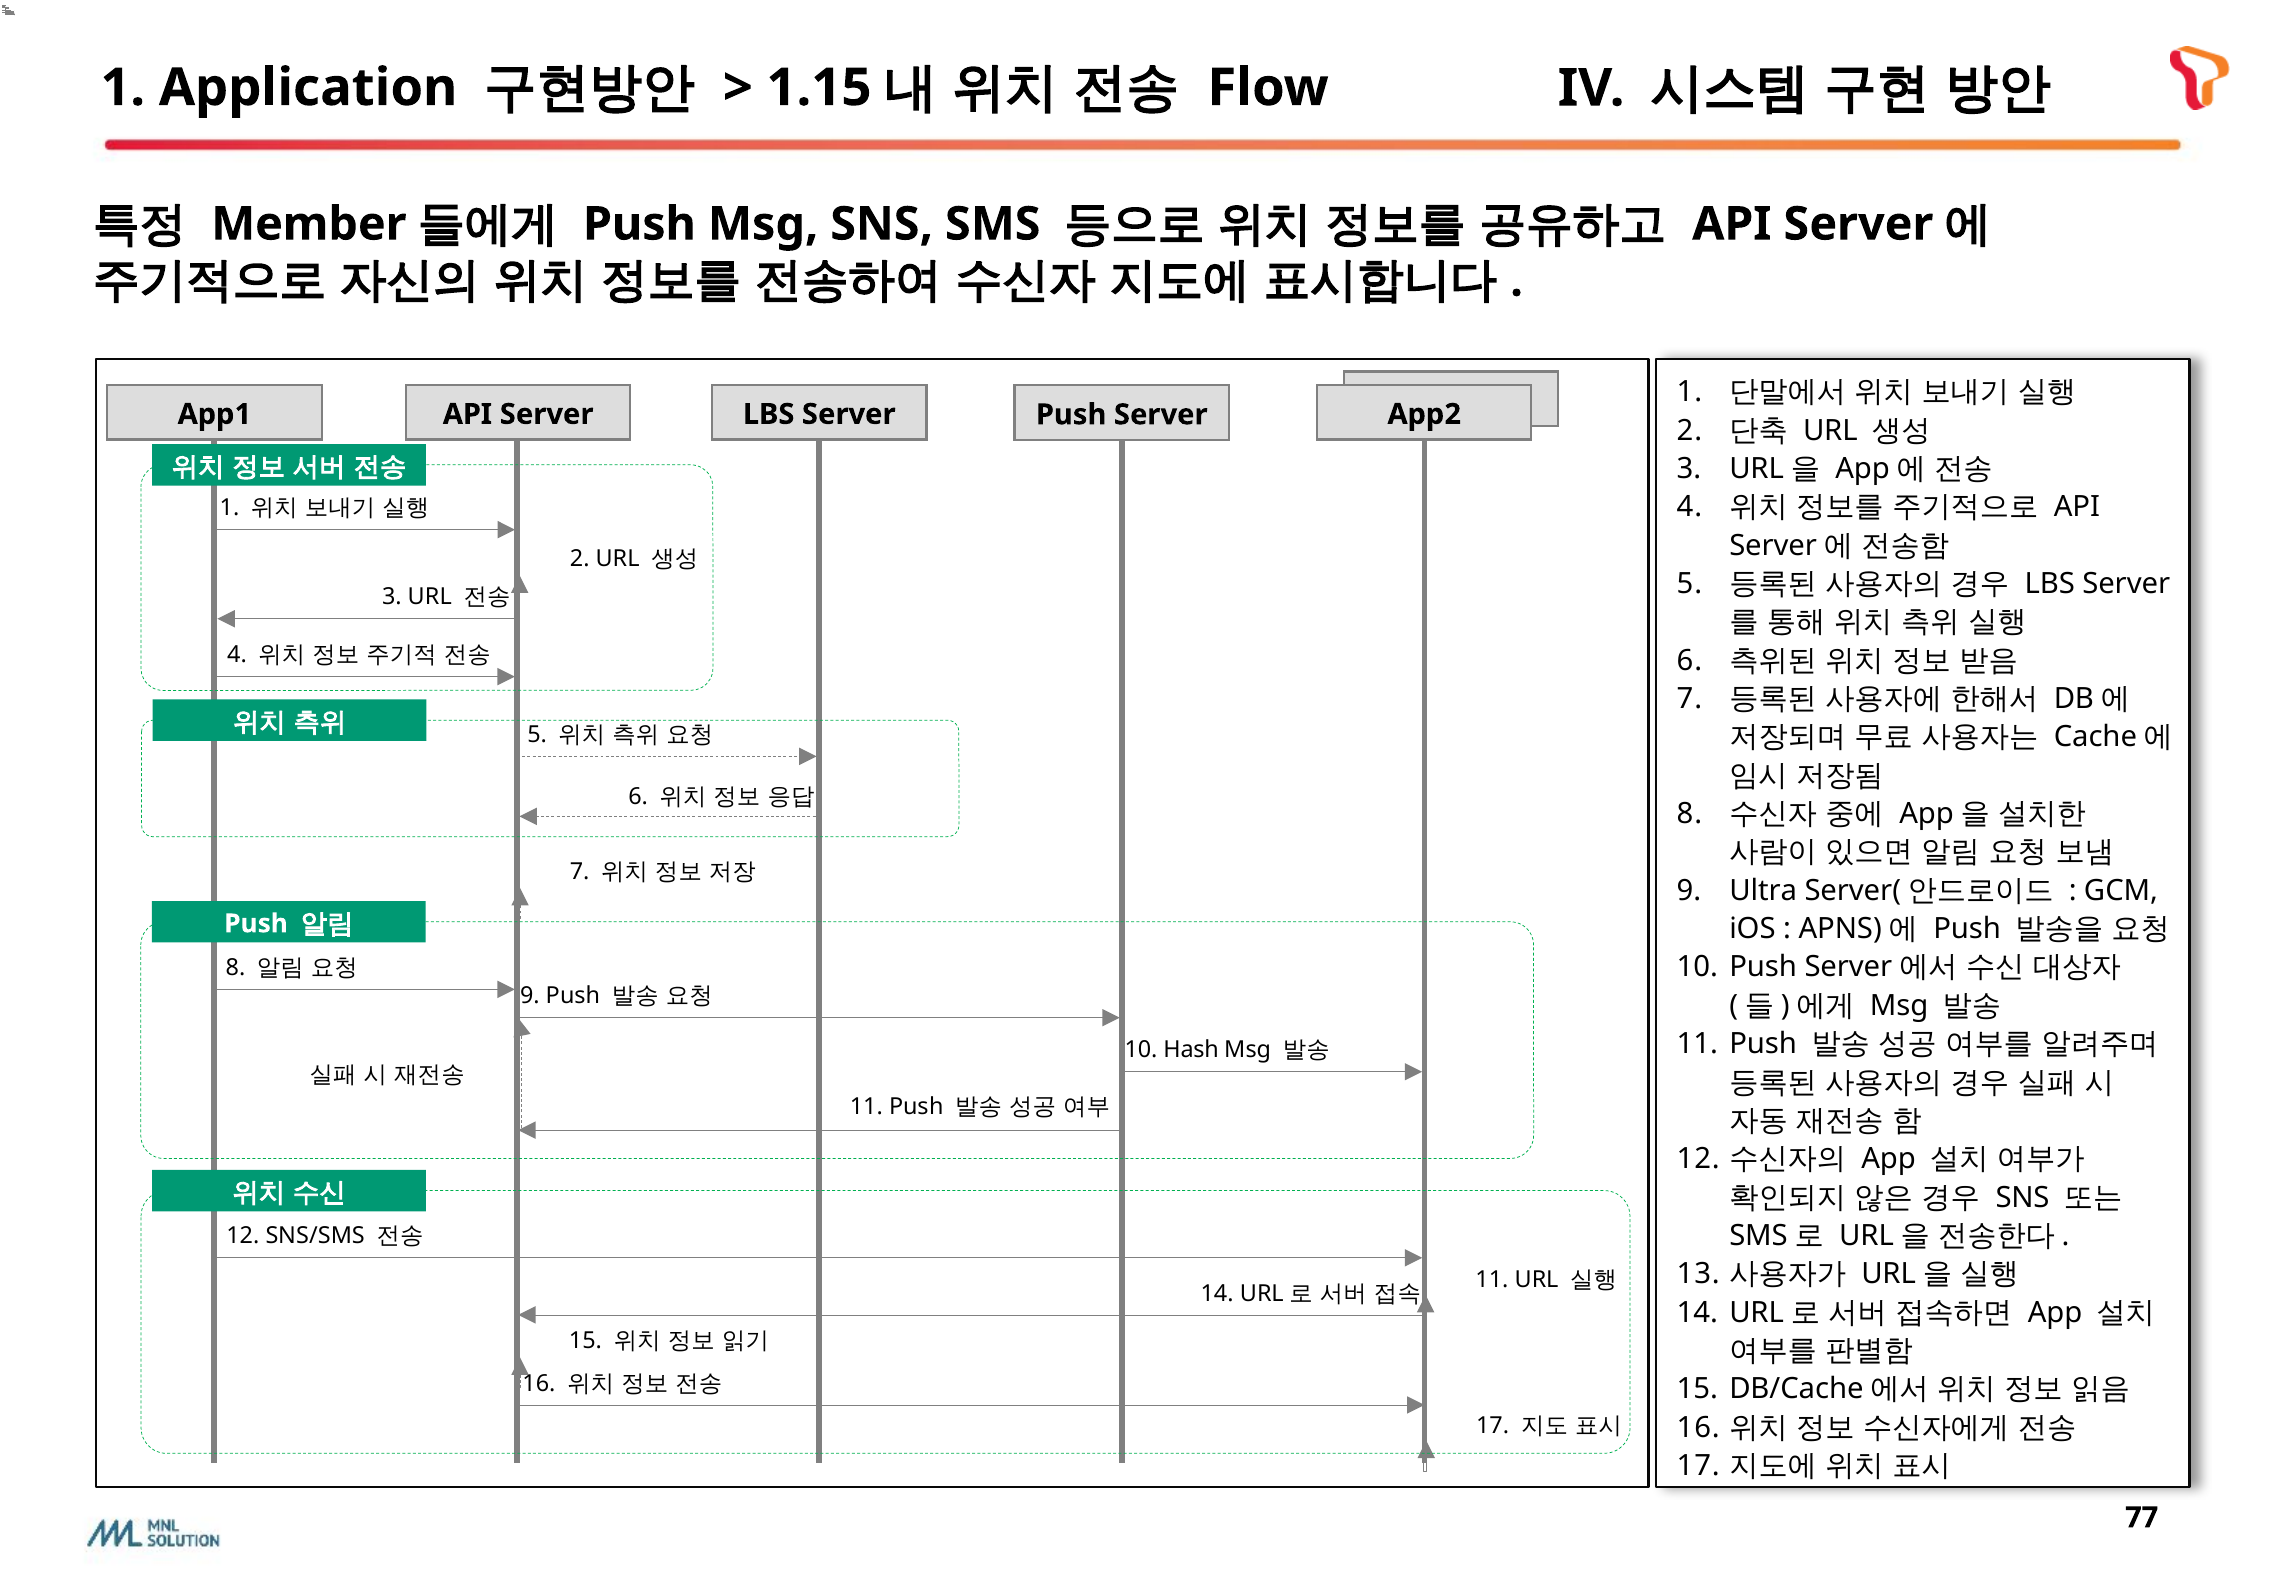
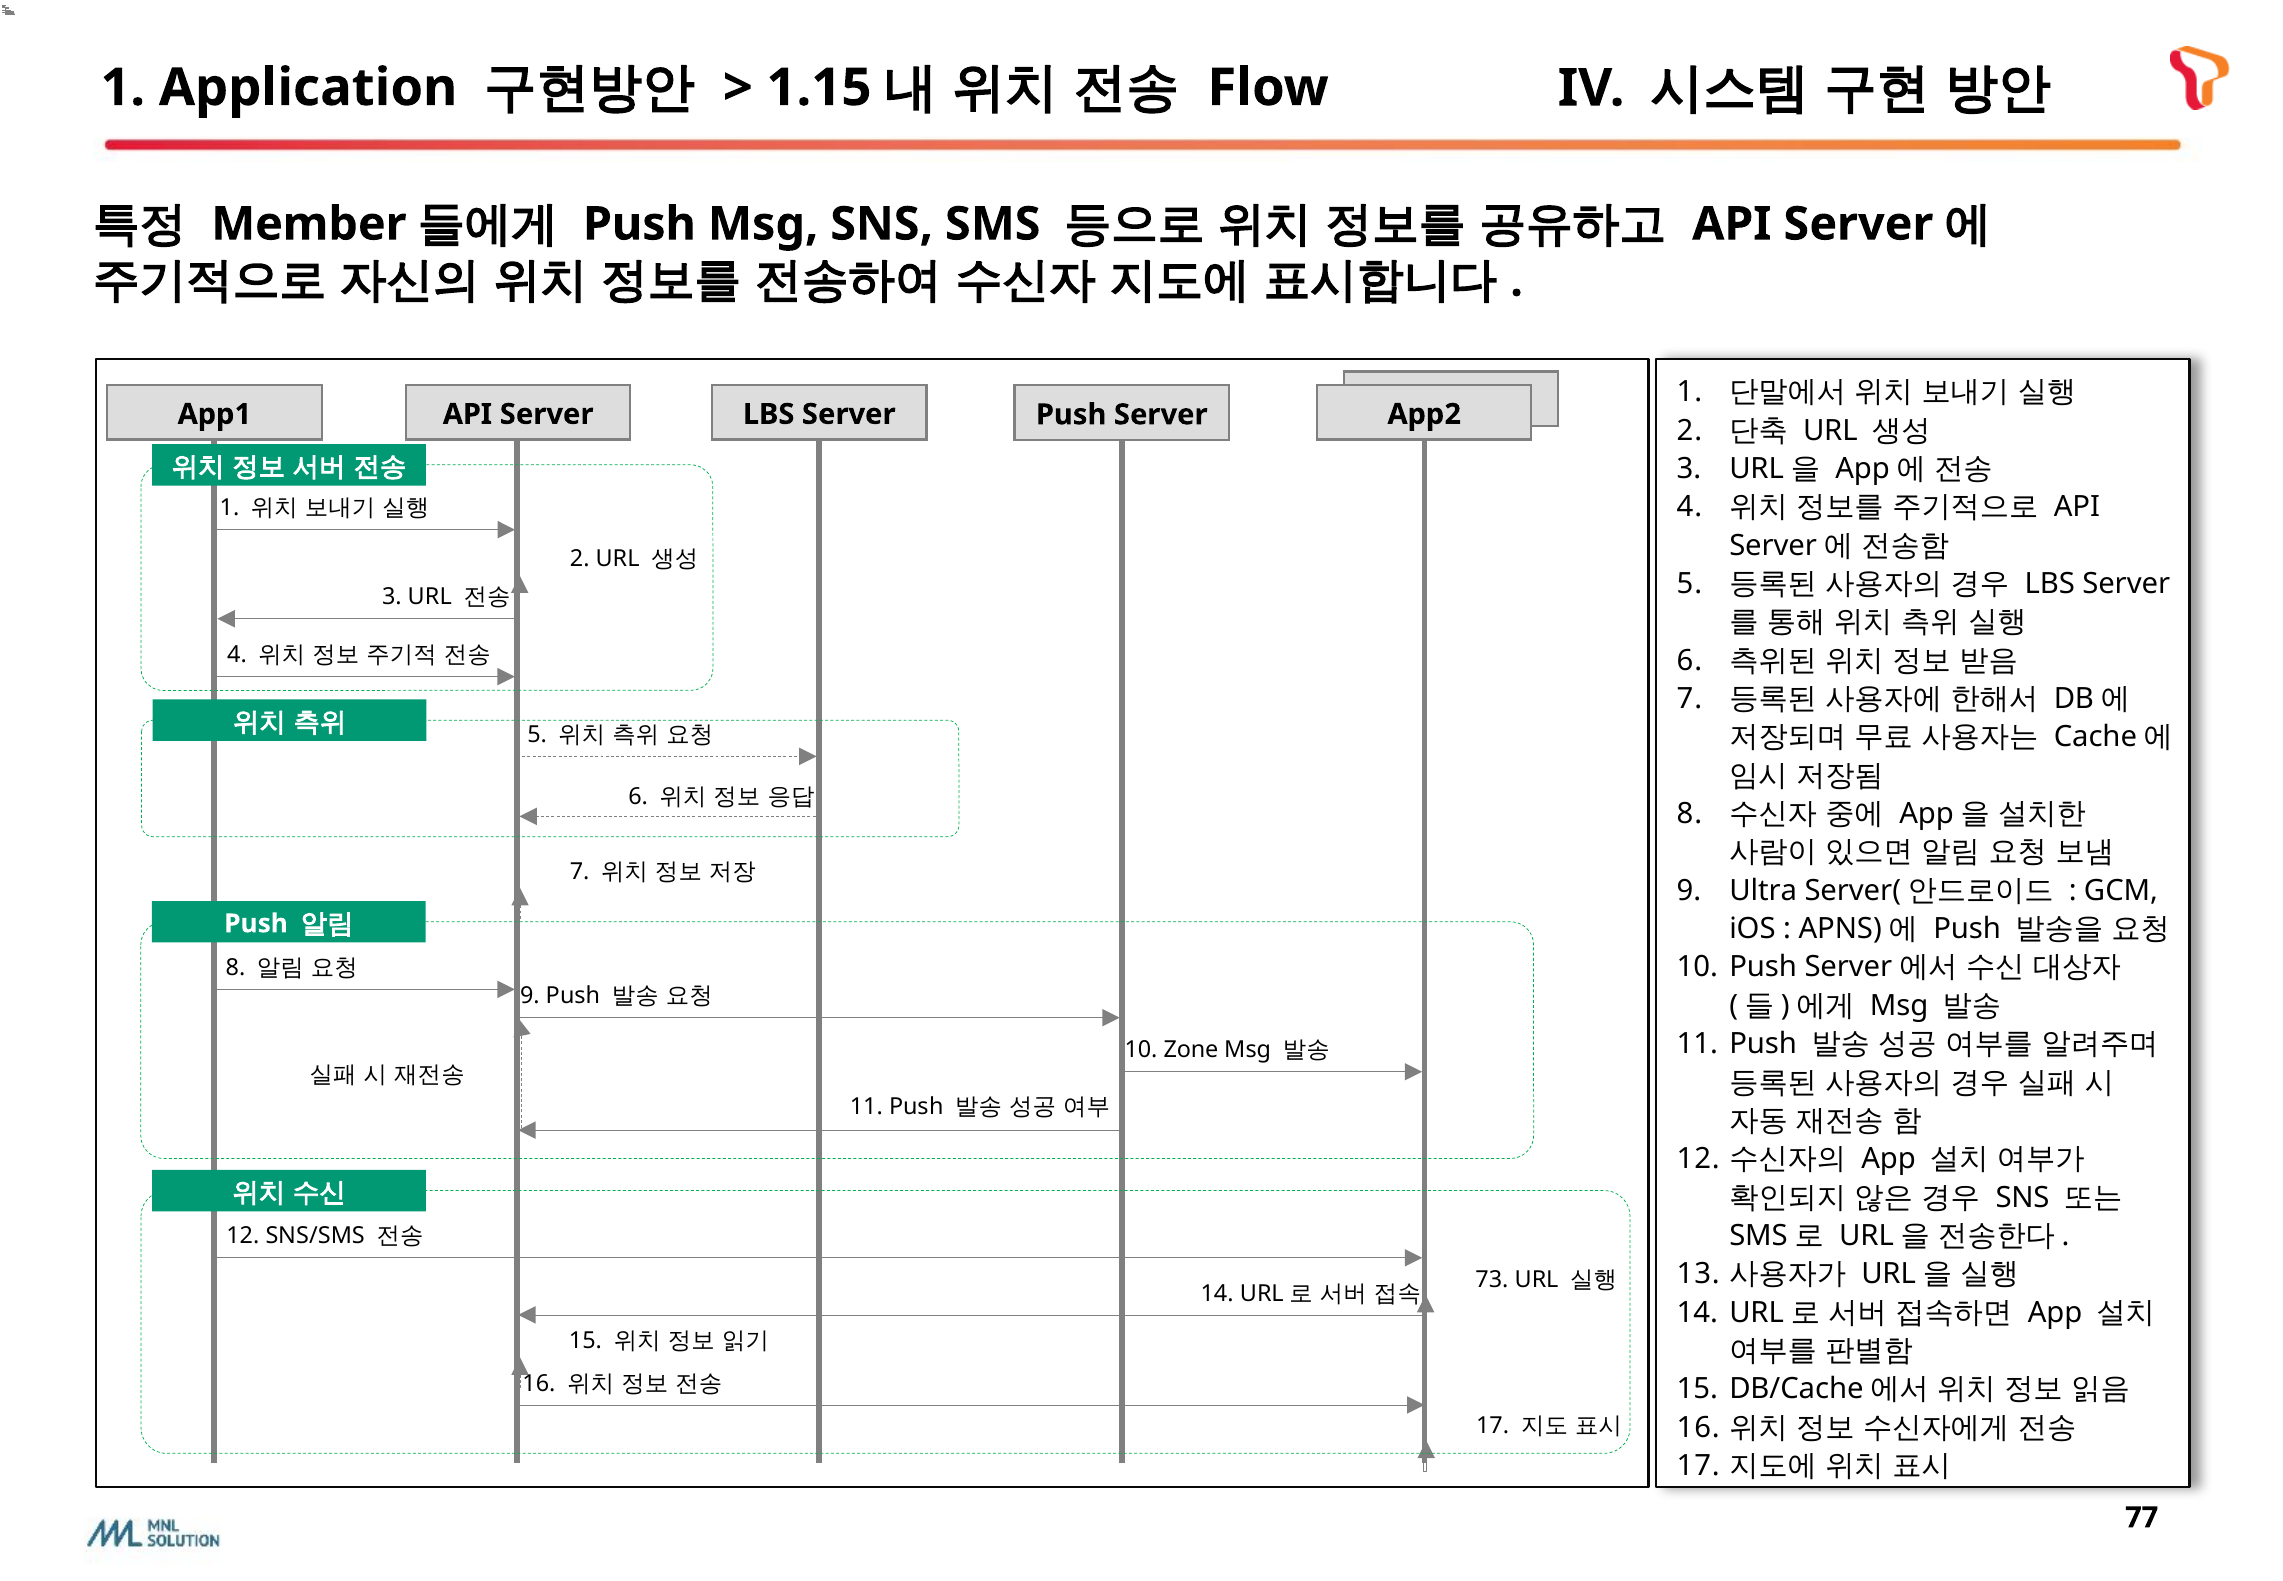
Hash: Hash -> Zone (1191, 1050)
11: 11 -> 73 (1492, 1280)
